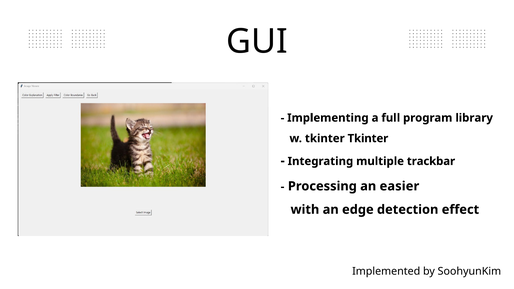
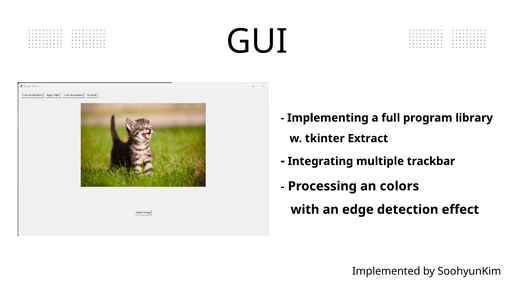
tkinter Tkinter: Tkinter -> Extract (368, 138)
easier: easier -> colors (399, 186)
